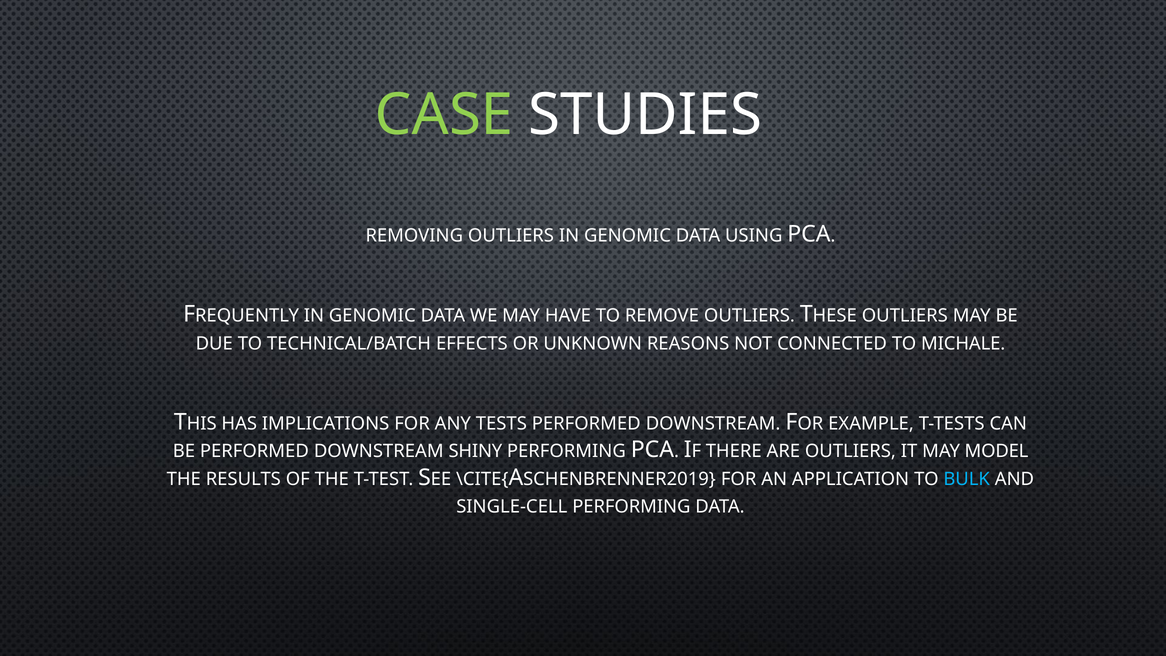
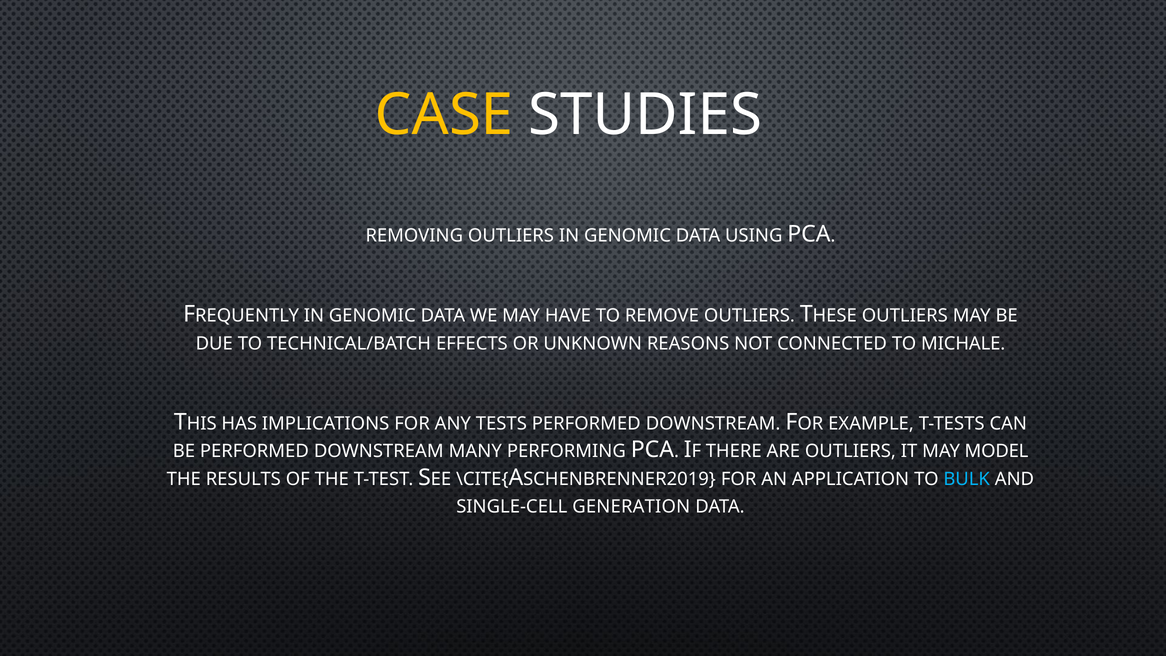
CASE colour: light green -> yellow (444, 115)
SHINY: SHINY -> MANY (475, 451)
SINGLE-CELL PERFORMING: PERFORMING -> GENERATION (631, 507)
